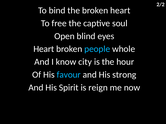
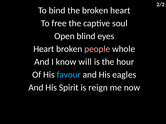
people colour: light blue -> pink (97, 49)
city: city -> will (85, 62)
strong: strong -> eagles (124, 75)
